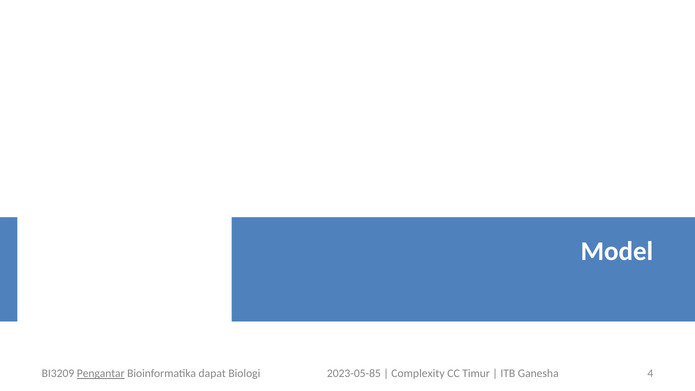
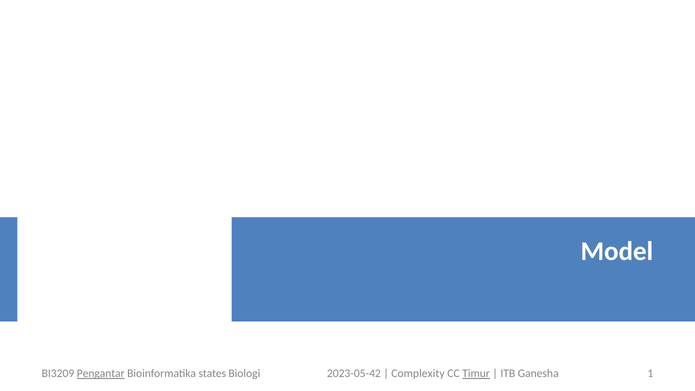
dapat: dapat -> states (212, 374)
2023-05-85: 2023-05-85 -> 2023-05-42 (354, 374)
Timur underline: none -> present (476, 374)
4: 4 -> 1 (650, 373)
